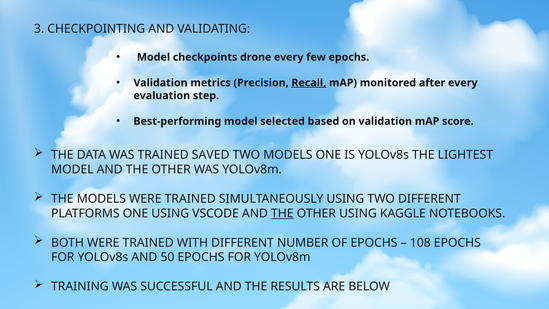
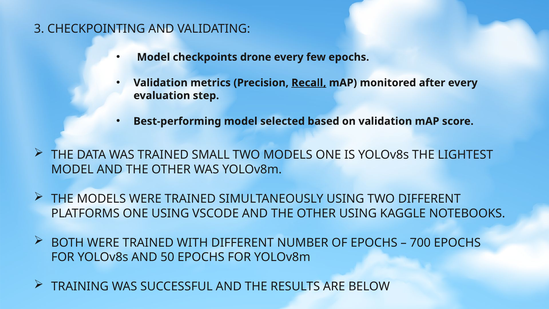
SAVED: SAVED -> SMALL (211, 155)
THE underline: present -> none (282, 213)
108: 108 -> 700 (420, 243)
